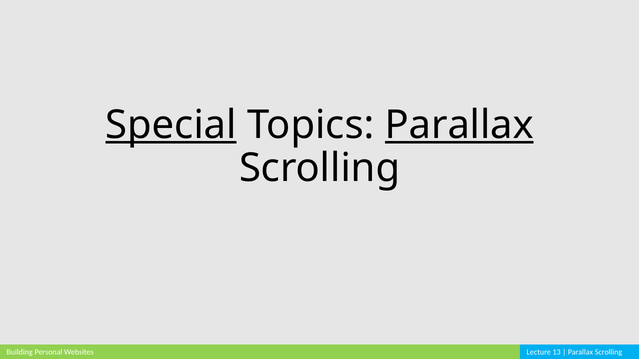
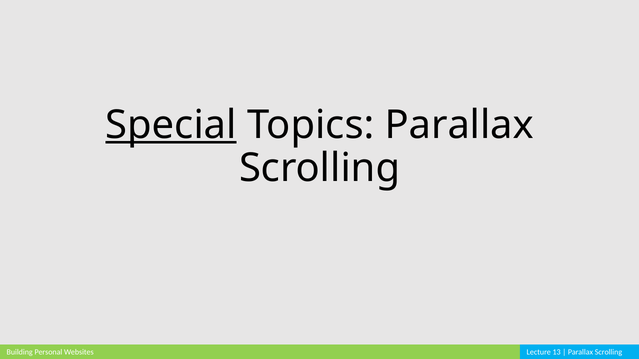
Parallax underline: present -> none (459, 125)
